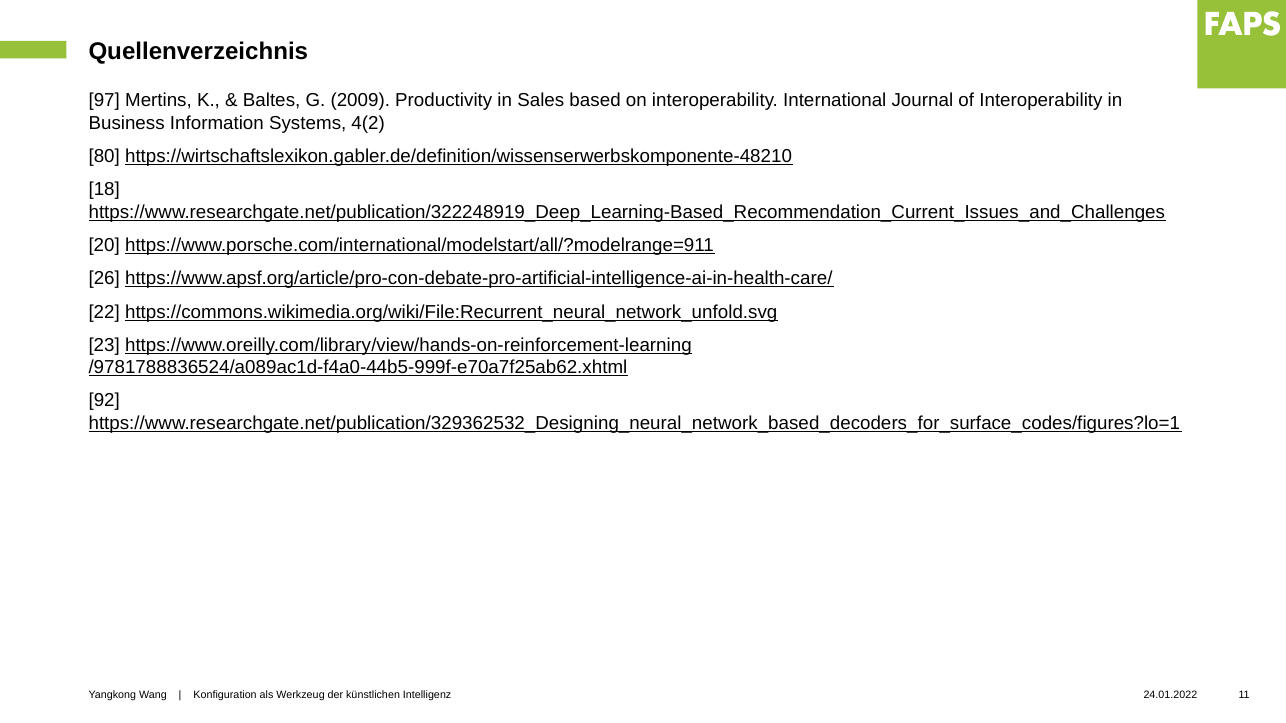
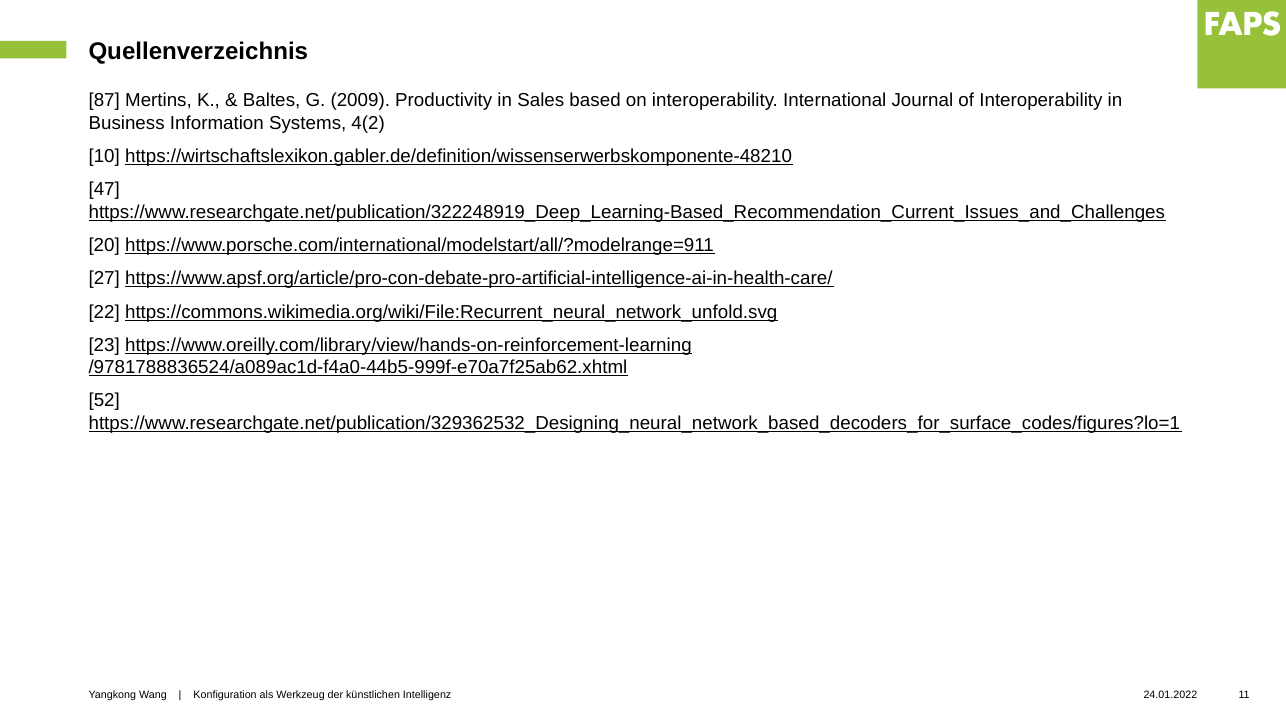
97: 97 -> 87 (104, 101)
80: 80 -> 10 (104, 157)
18: 18 -> 47 (104, 190)
26: 26 -> 27 (104, 279)
92: 92 -> 52 (104, 401)
